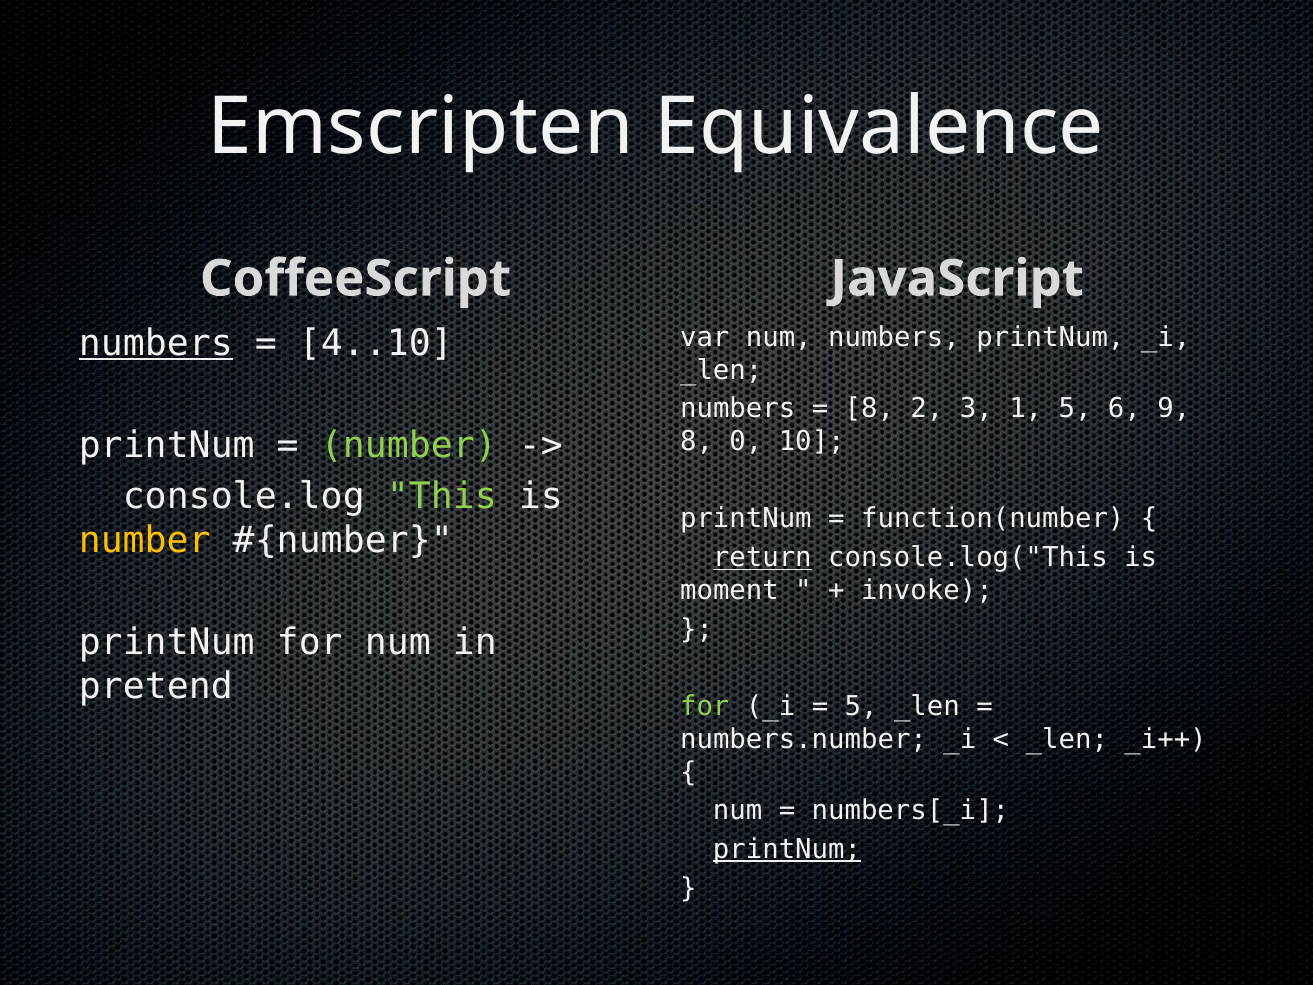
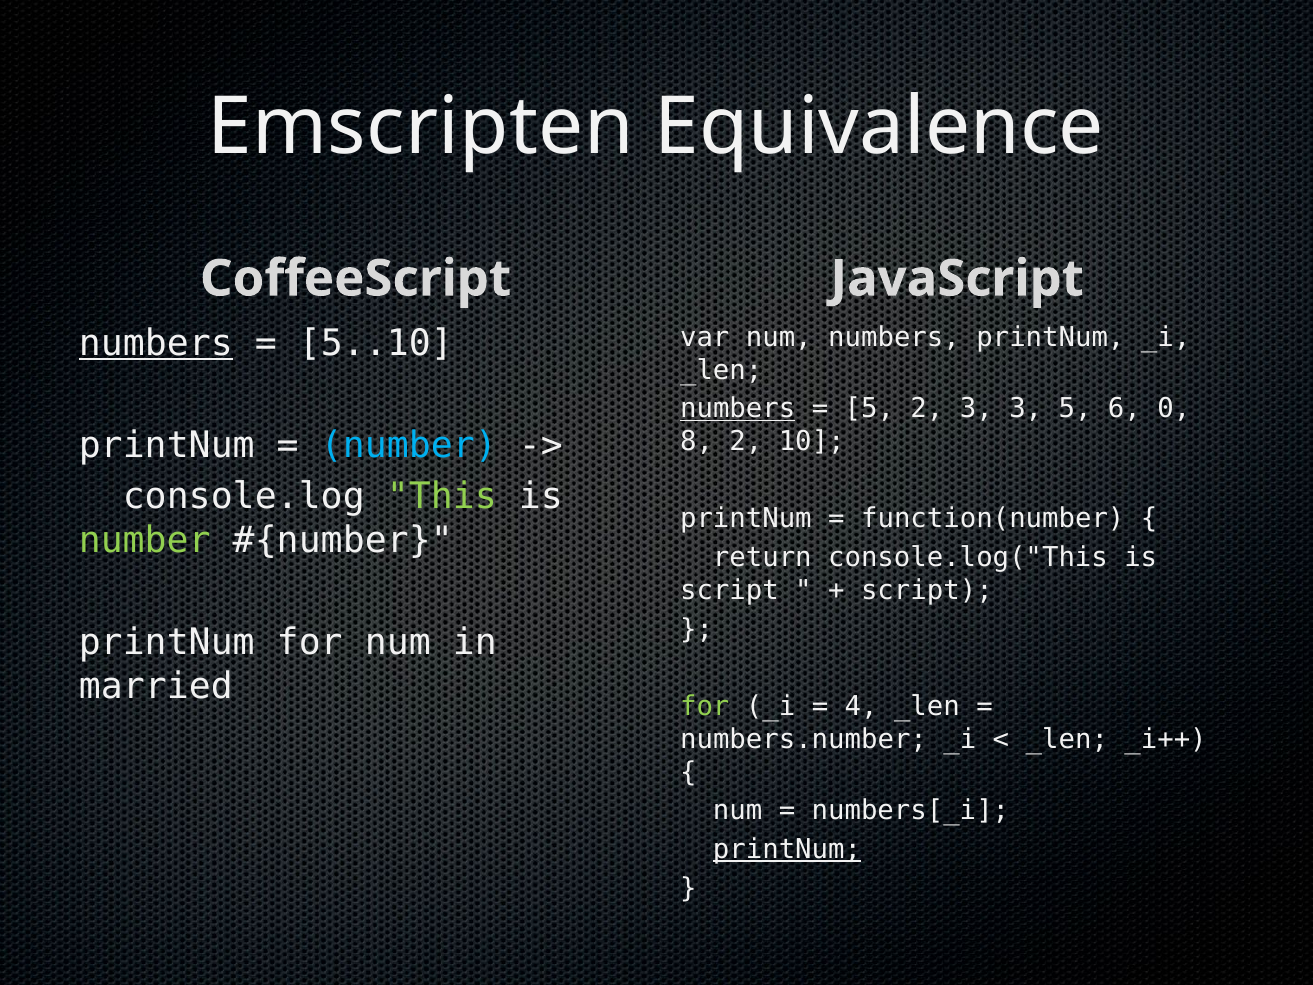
4..10: 4..10 -> 5..10 (376, 343)
numbers underline: none -> present (738, 409)
8: 8 -> 5 (869, 409)
3 1: 1 -> 3 (1026, 409)
9: 9 -> 0 (1174, 409)
number colour: light green -> light blue (409, 445)
8 0: 0 -> 2 (746, 441)
number colour: yellow -> light green (145, 540)
return underline: present -> none (762, 557)
moment: moment -> script (729, 590)
invoke: invoke -> script (927, 590)
pretend: pretend -> married (156, 686)
5: 5 -> 4 (861, 706)
